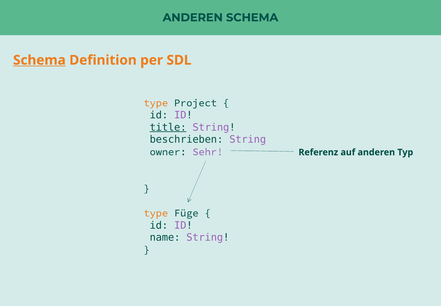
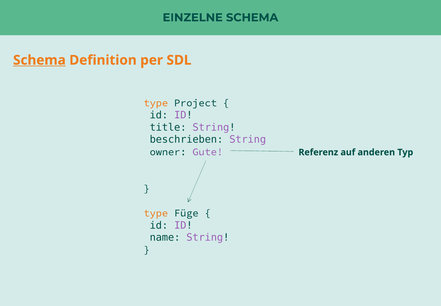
ANDEREN: ANDEREN -> EINZELNE (193, 17)
title underline: present -> none (168, 127)
Sehr: Sehr -> Gute (208, 152)
